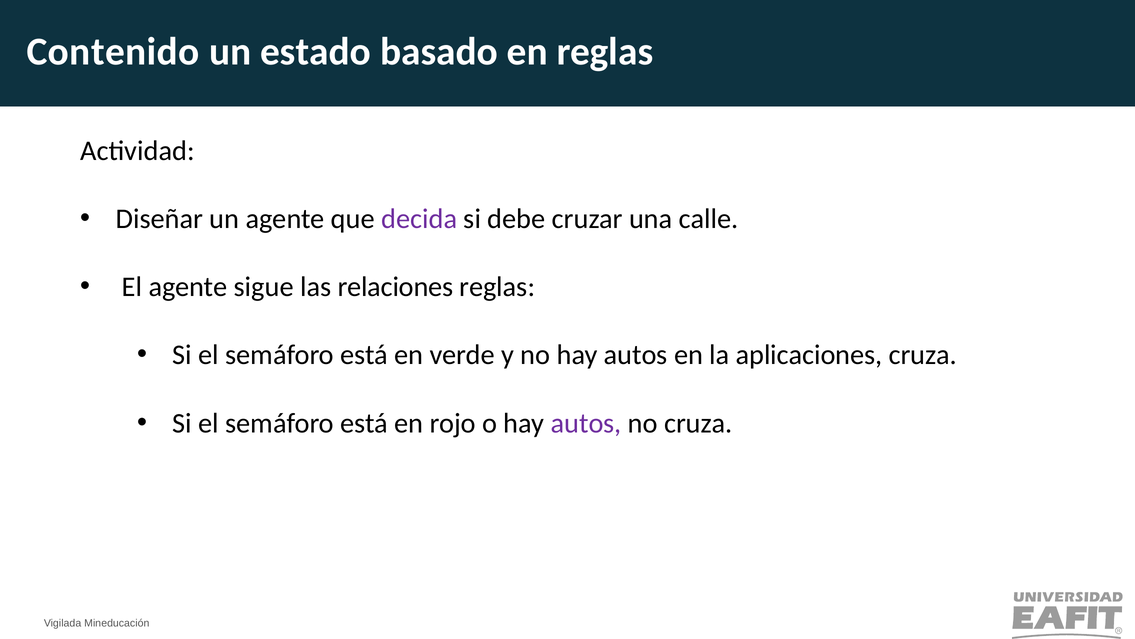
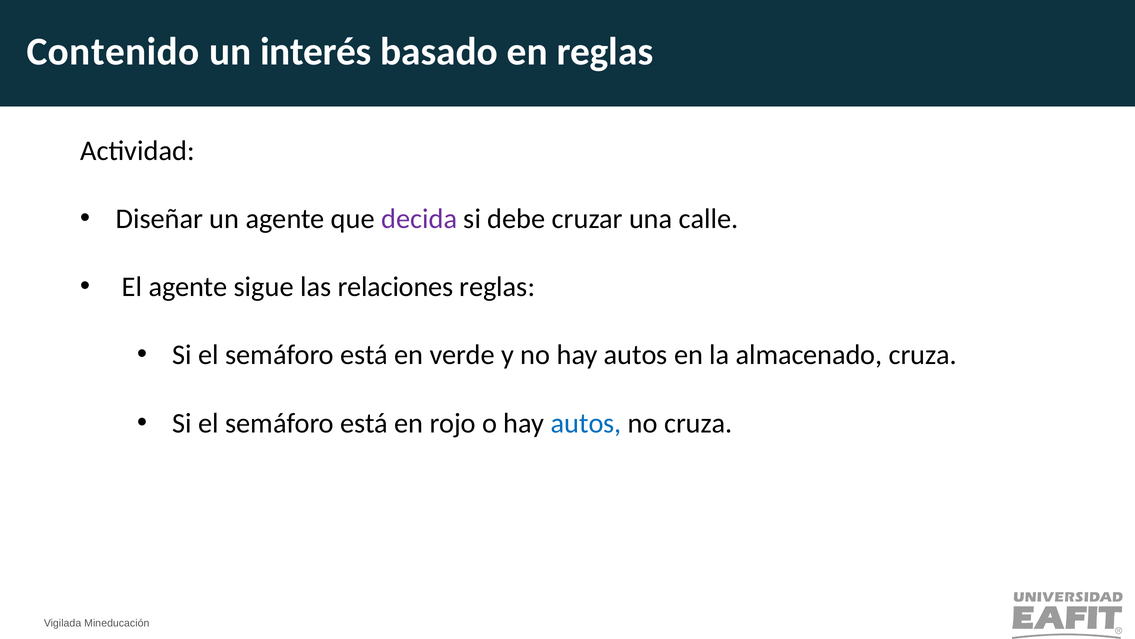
estado: estado -> interés (316, 51)
aplicaciones: aplicaciones -> almacenado (809, 355)
autos colour: purple -> blue (586, 423)
